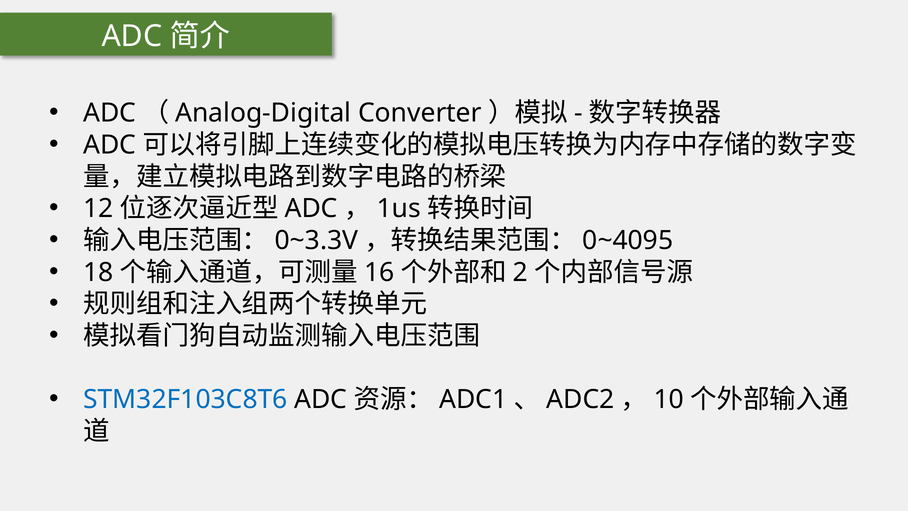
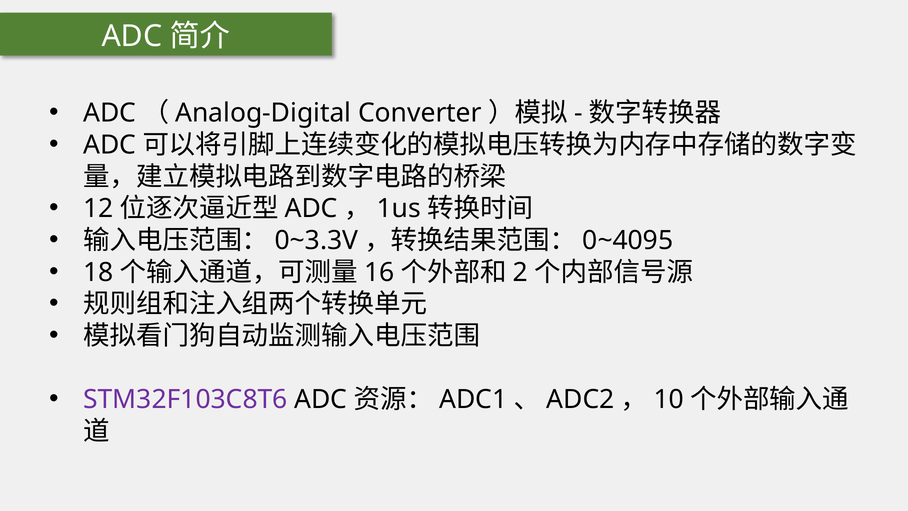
STM32F103C8T6 colour: blue -> purple (185, 399)
